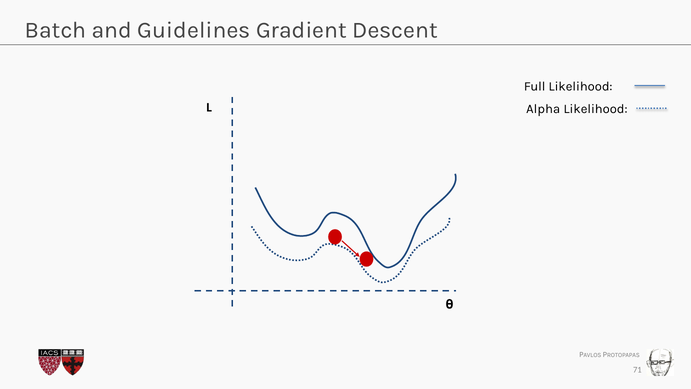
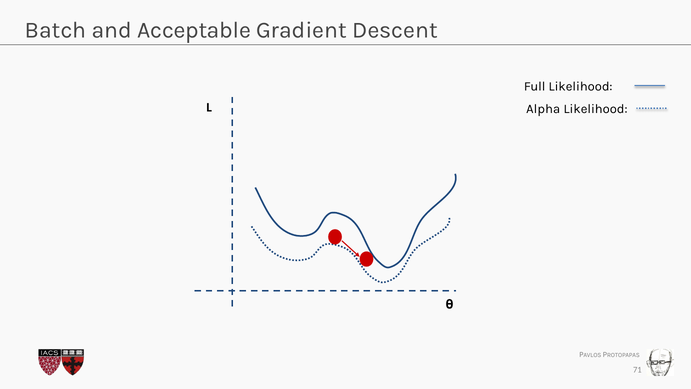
Guidelines: Guidelines -> Acceptable (194, 30)
